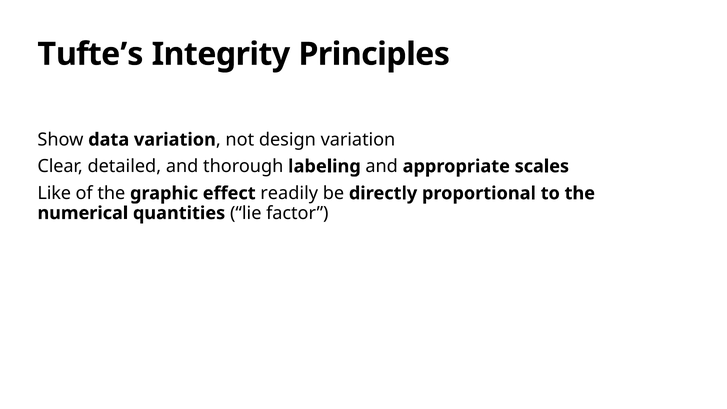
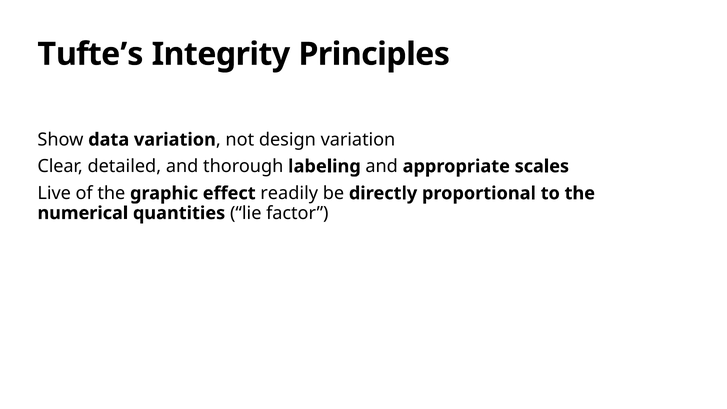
Like: Like -> Live (54, 193)
